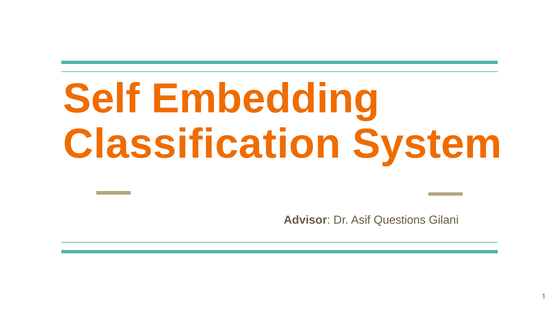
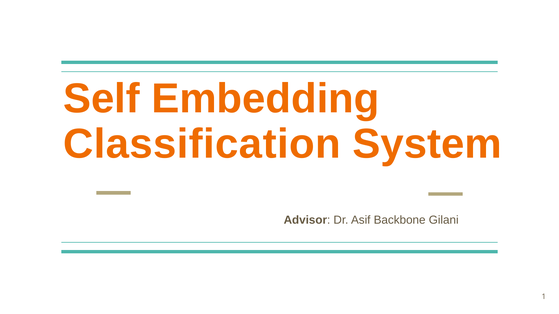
Questions: Questions -> Backbone (400, 220)
